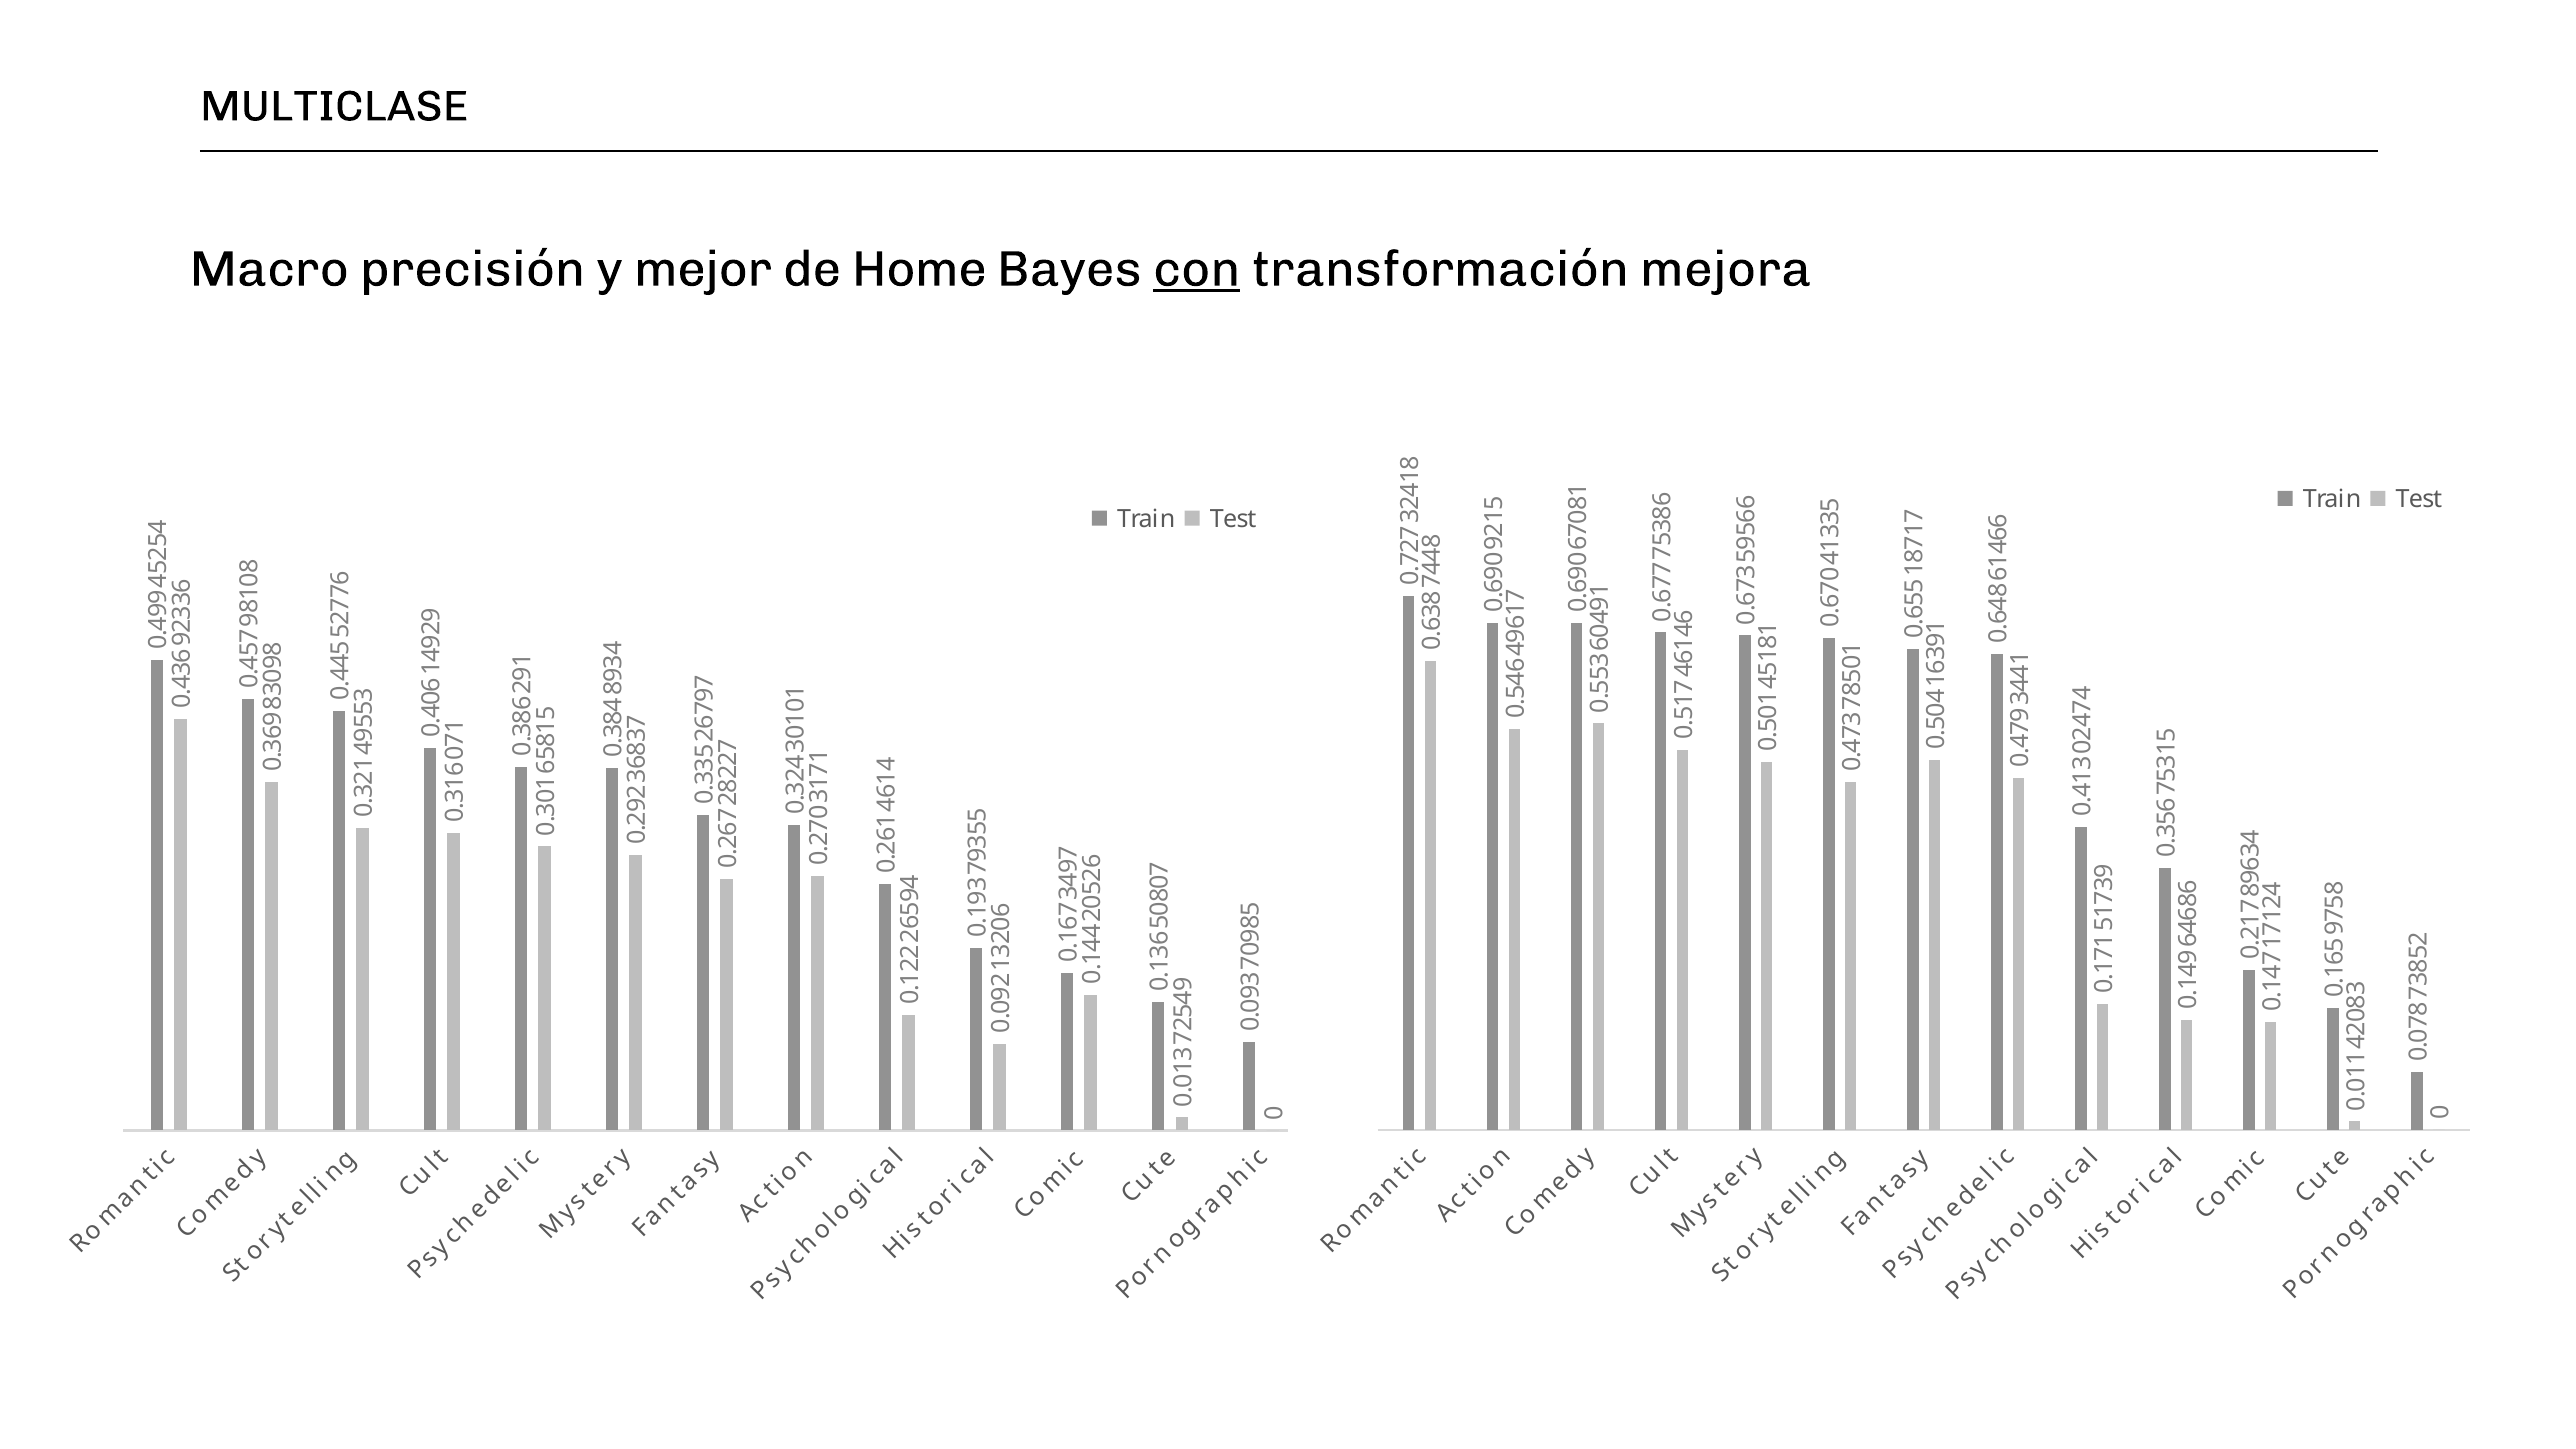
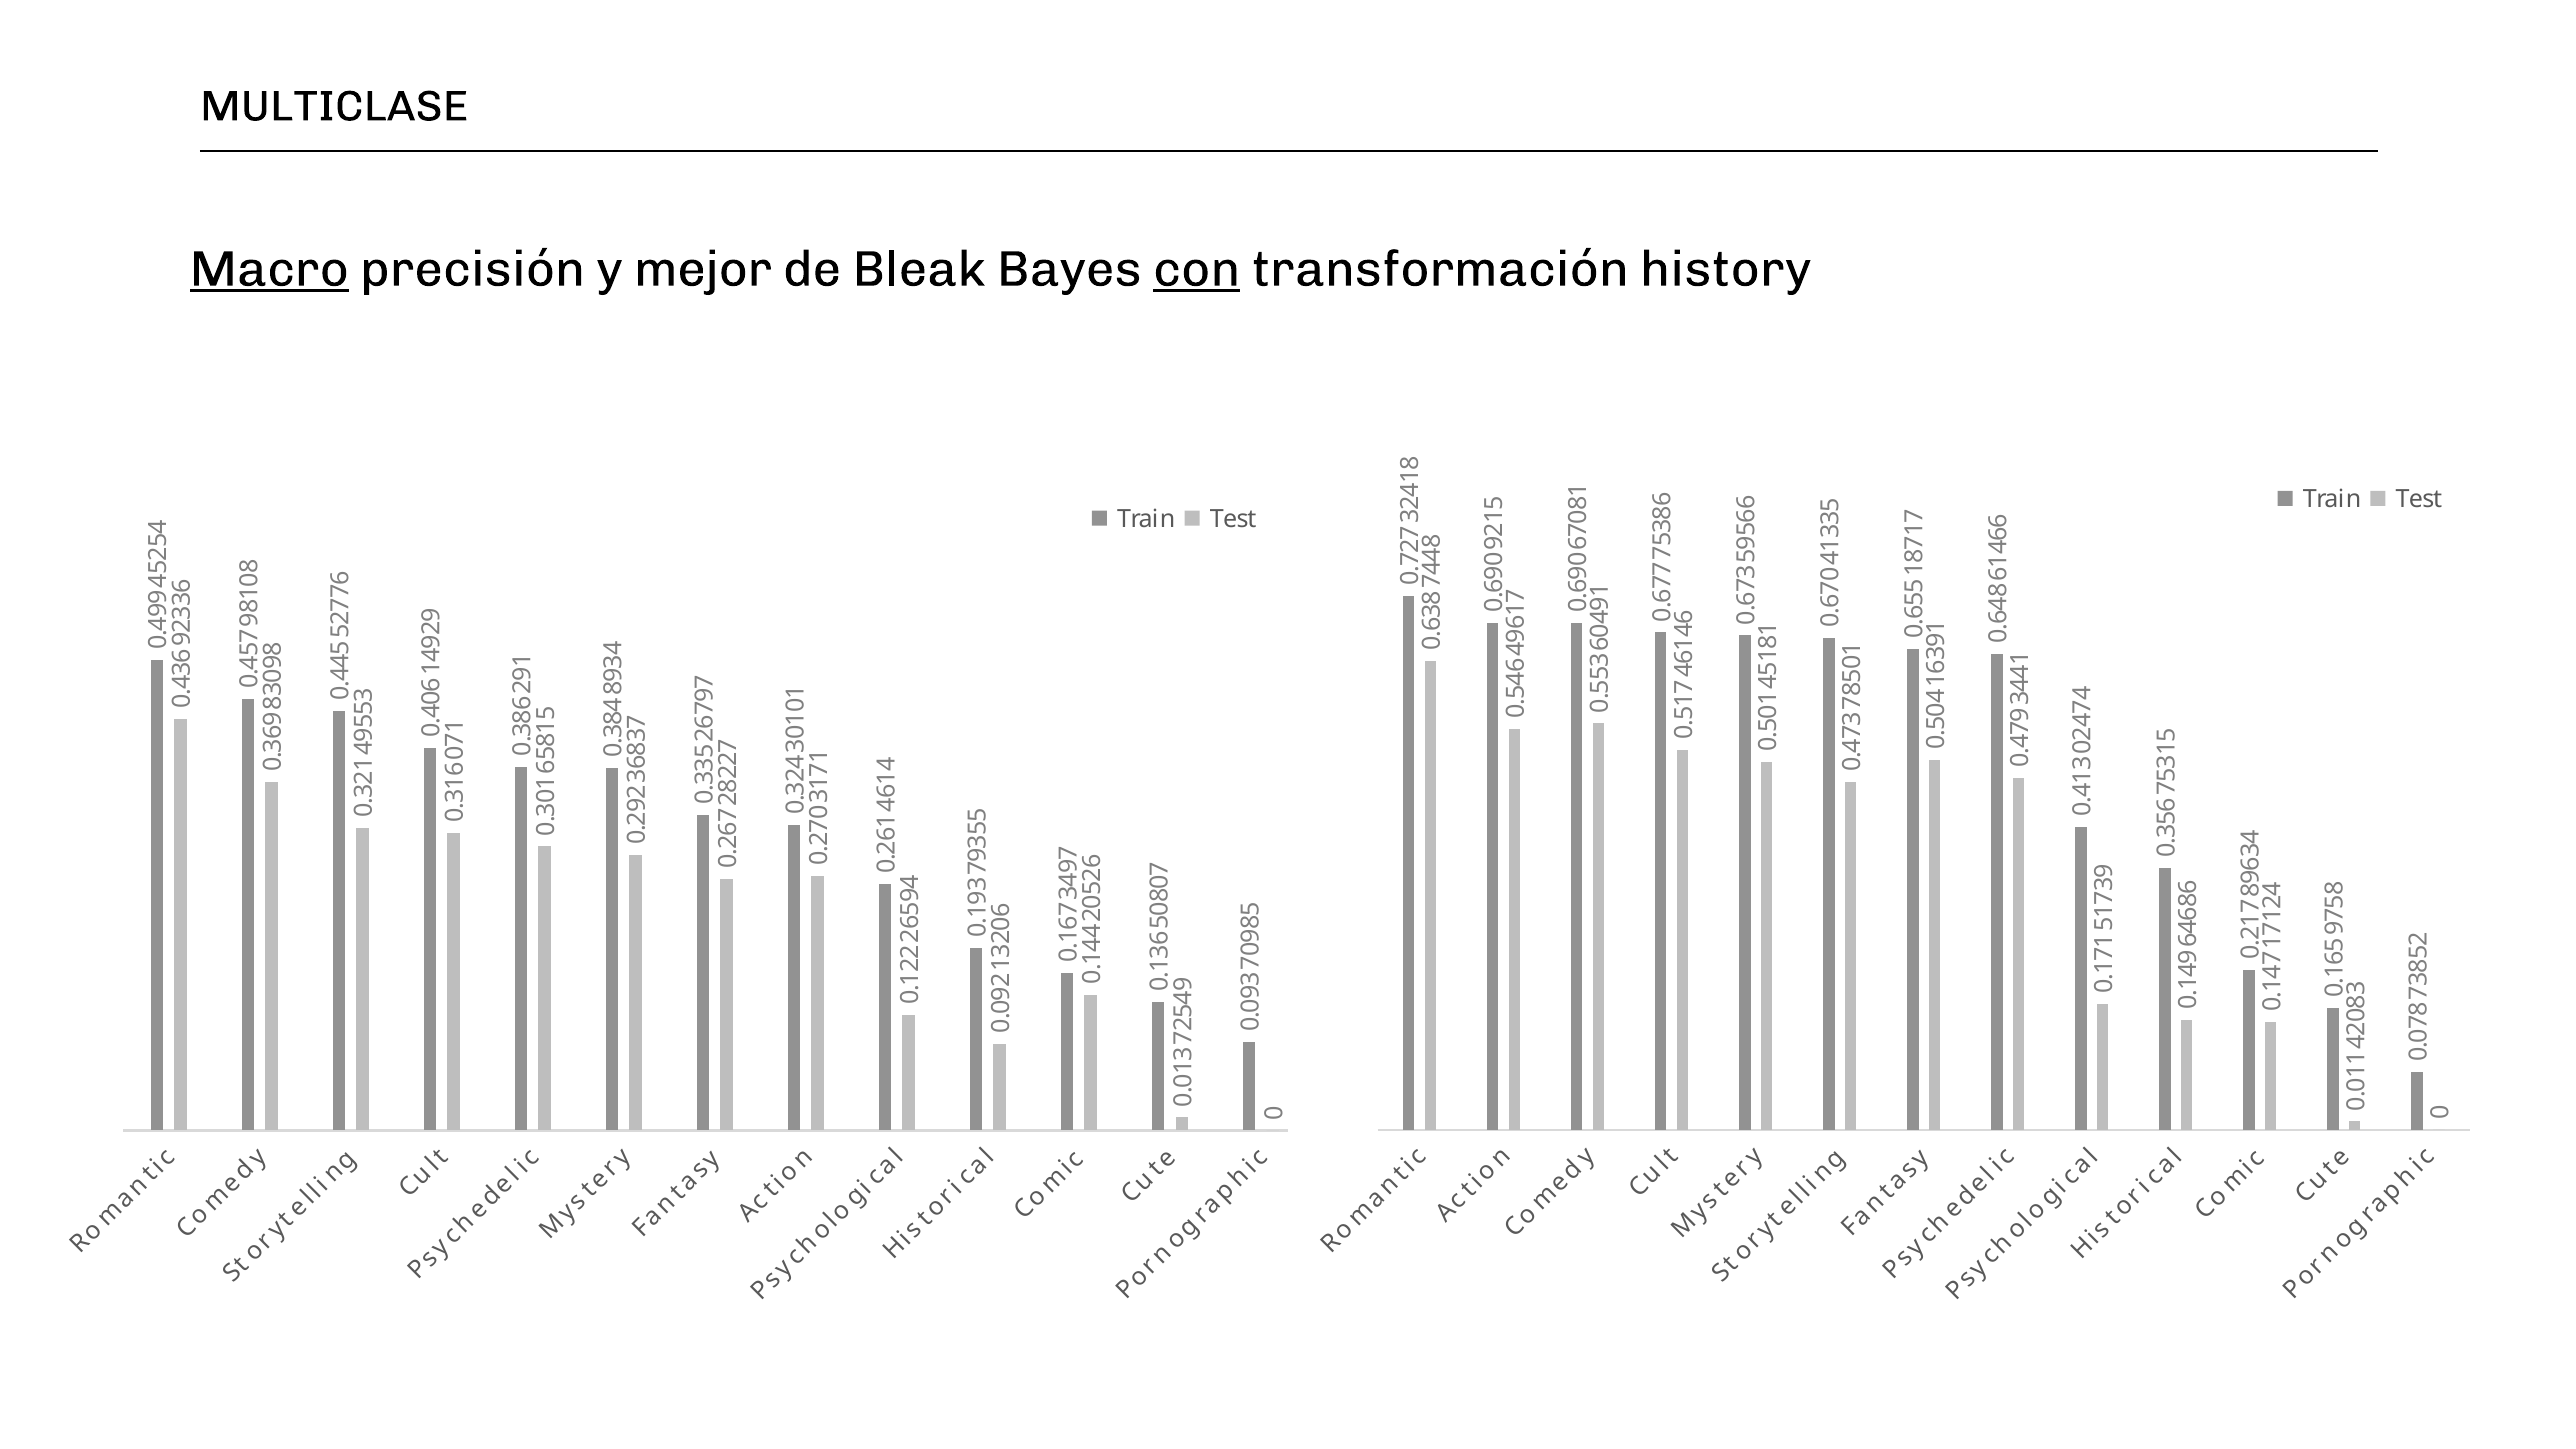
Macro underline: none -> present (269, 269)
Home: Home -> Bleak (919, 269)
mejora: mejora -> history (1726, 269)
